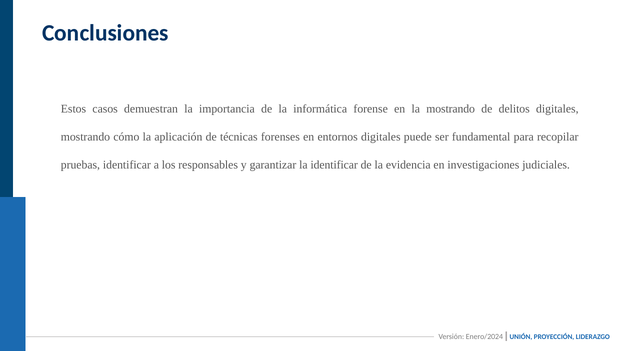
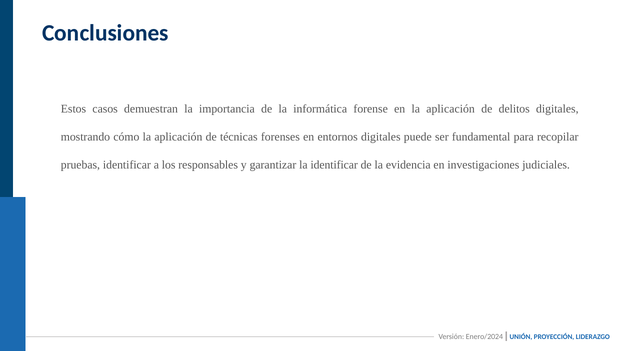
en la mostrando: mostrando -> aplicación (451, 109)
